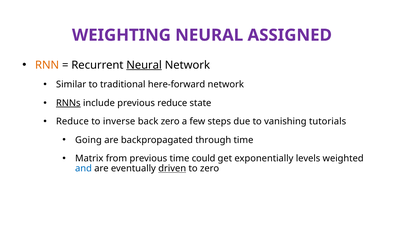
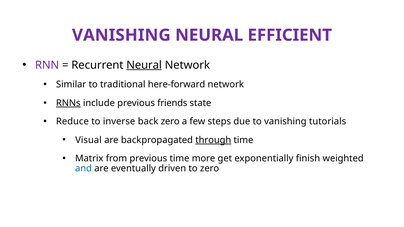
WEIGHTING: WEIGHTING -> VANISHING (121, 35)
ASSIGNED: ASSIGNED -> EFFICIENT (290, 35)
RNN colour: orange -> purple (47, 65)
previous reduce: reduce -> friends (172, 103)
Going: Going -> Visual (88, 140)
through underline: none -> present (213, 140)
could: could -> more (204, 159)
levels: levels -> finish (308, 159)
driven underline: present -> none (172, 169)
